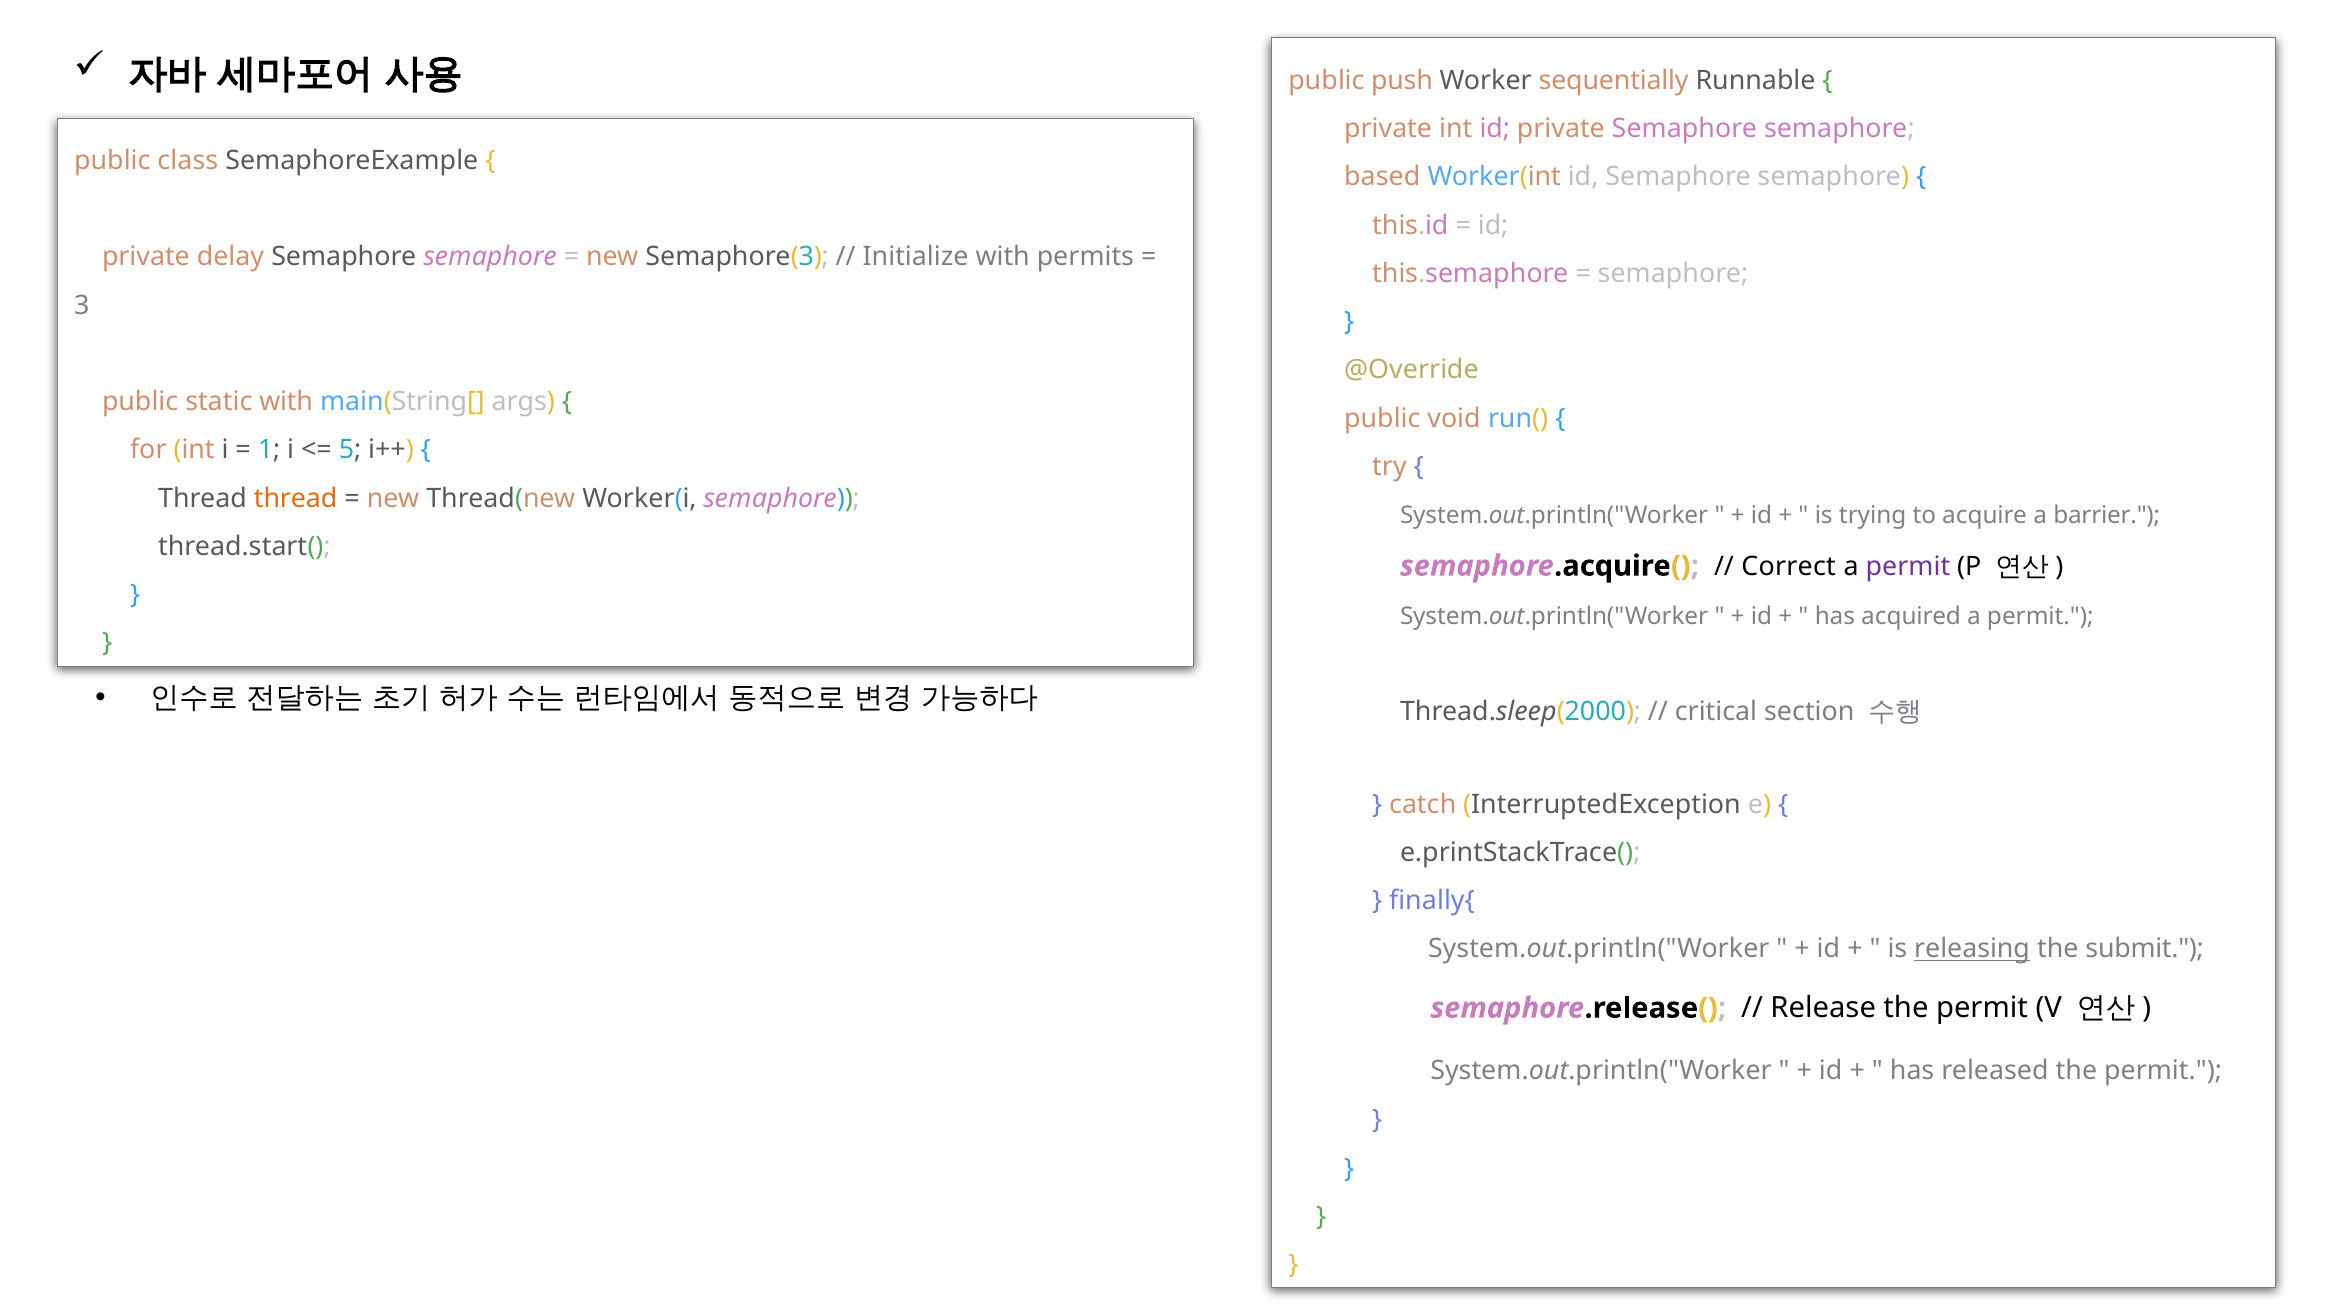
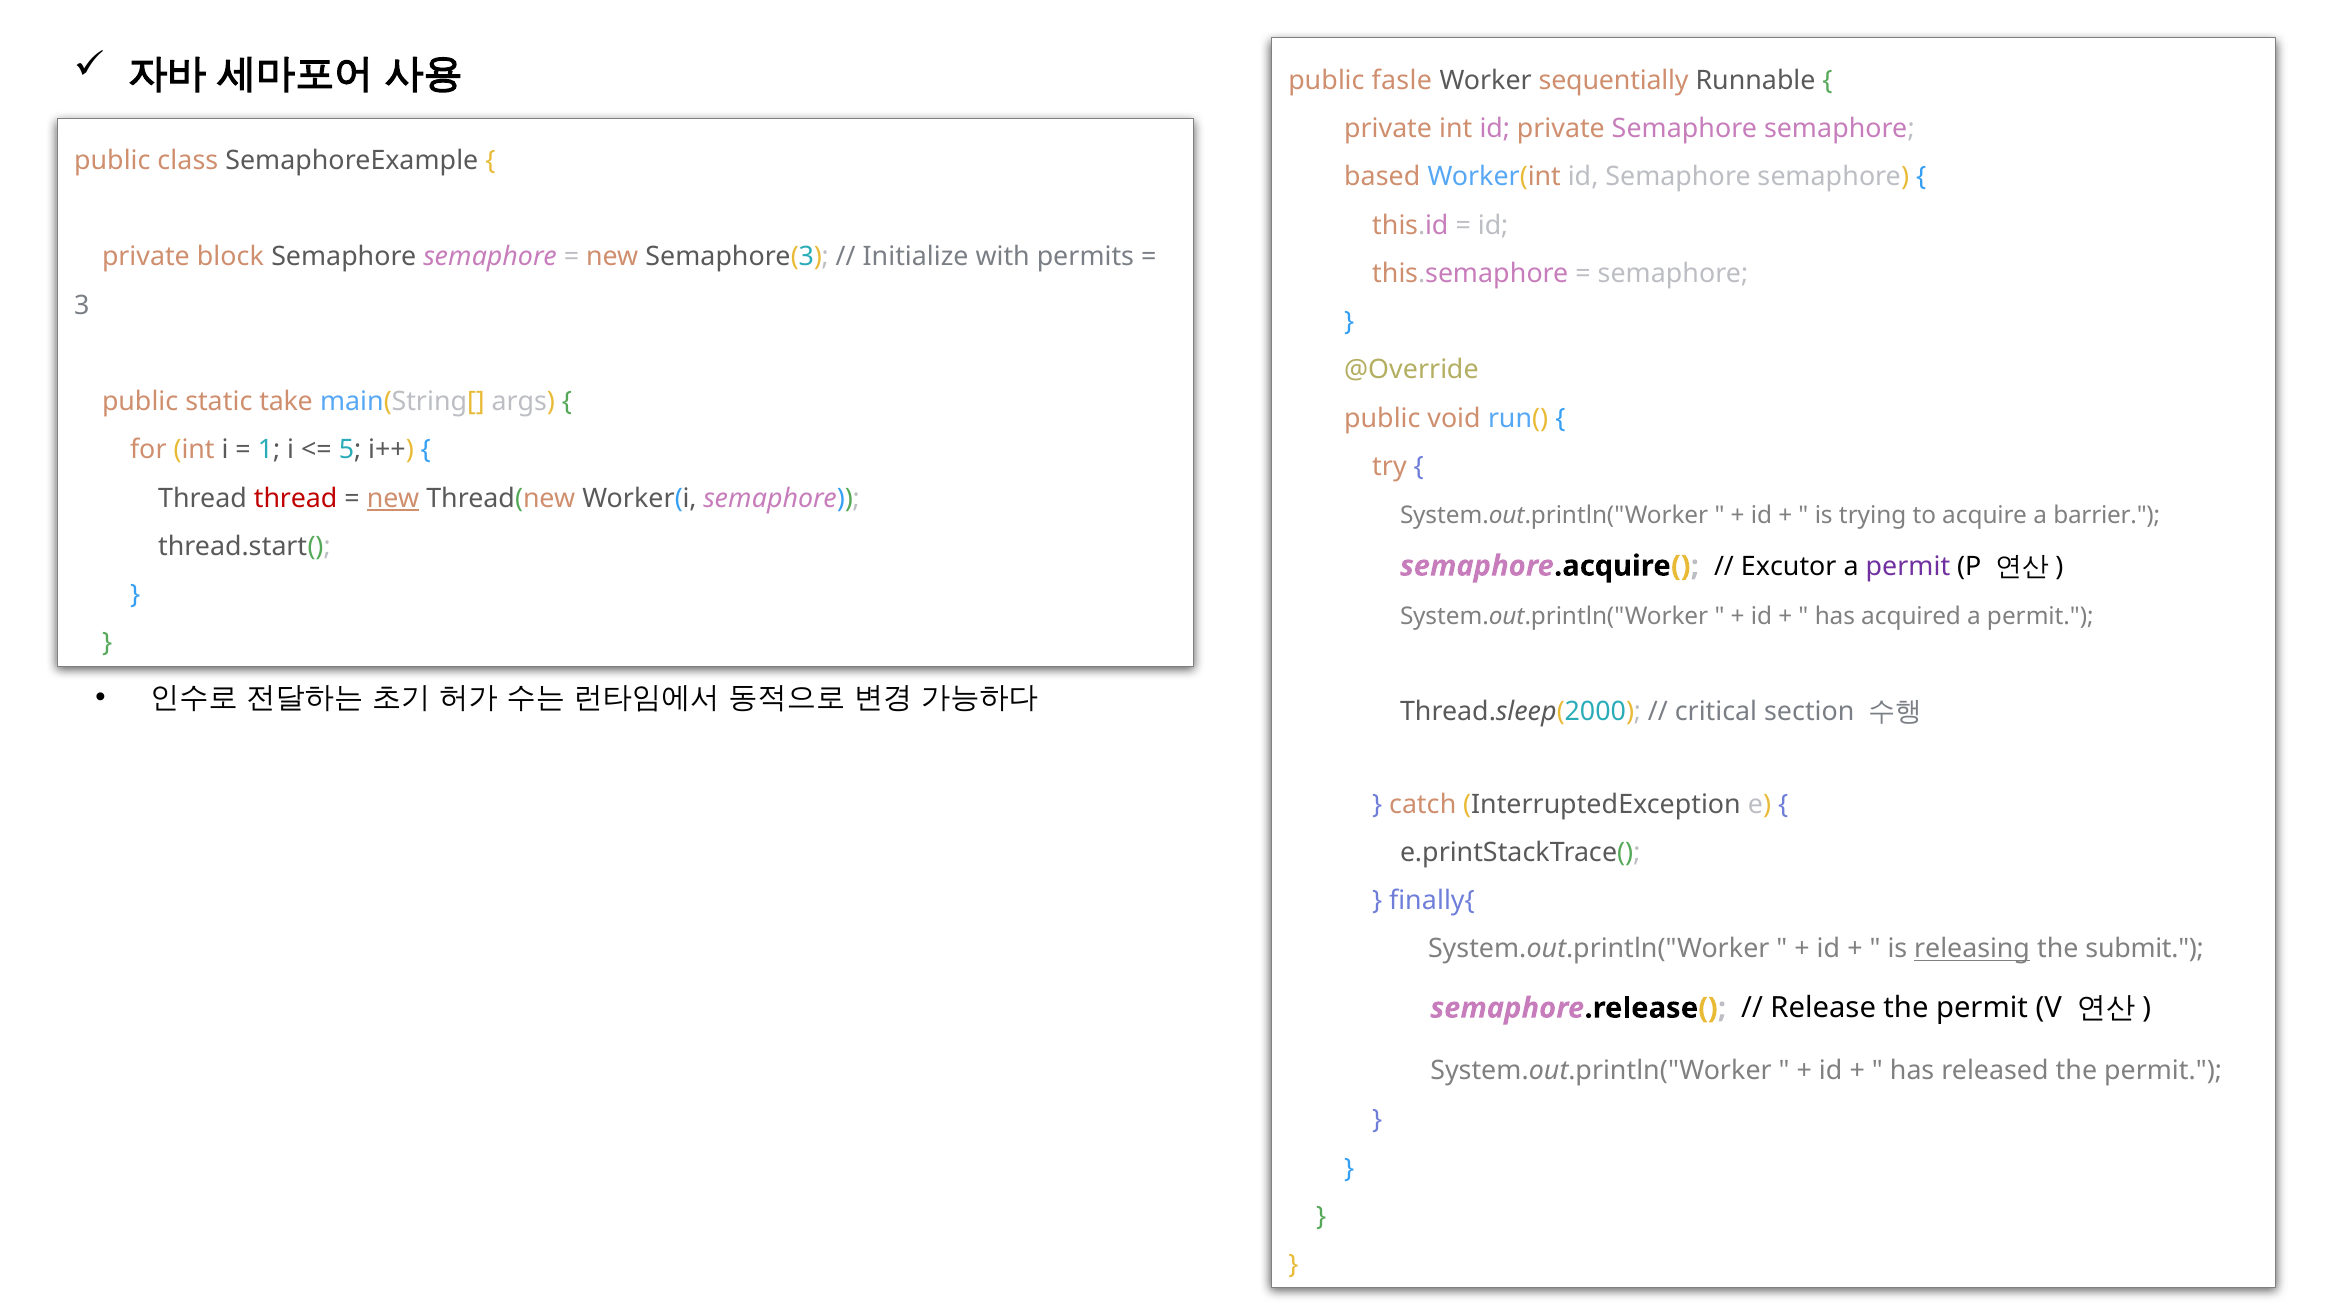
push: push -> fasle (1402, 80)
delay: delay -> block (230, 257)
static with: with -> take (286, 402)
thread colour: orange -> red (296, 499)
new underline: none -> present (393, 499)
Correct: Correct -> Excutor (1789, 567)
